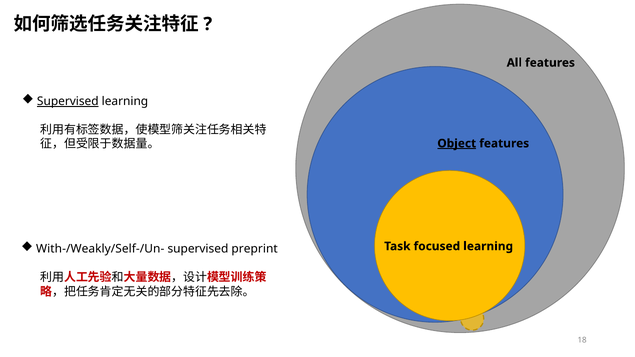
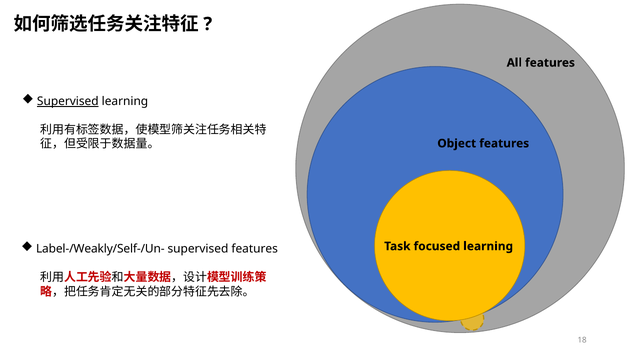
Object underline: present -> none (457, 144)
With-/Weakly/Self-/Un-: With-/Weakly/Self-/Un- -> Label-/Weakly/Self-/Un- (100, 249)
supervised preprint: preprint -> features (255, 249)
